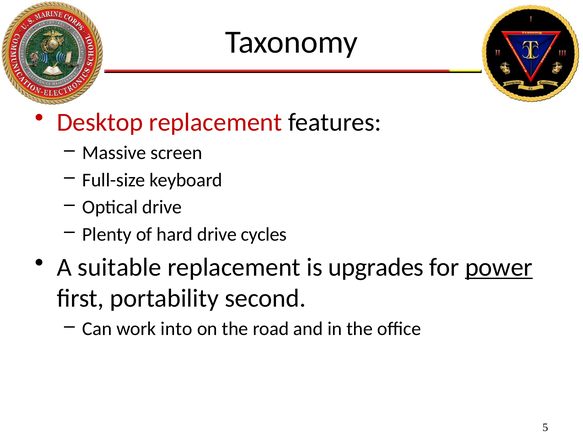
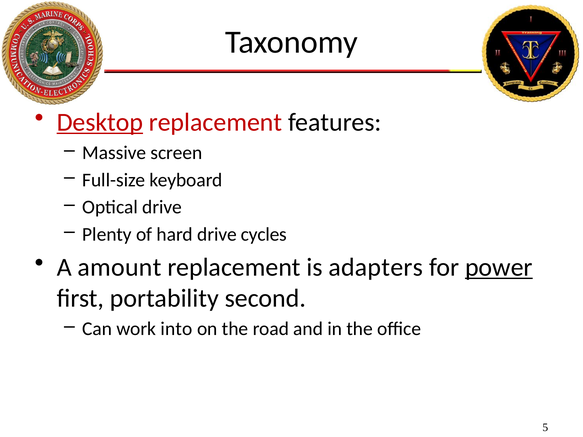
Desktop underline: none -> present (100, 122)
suitable: suitable -> amount (119, 267)
upgrades: upgrades -> adapters (376, 267)
